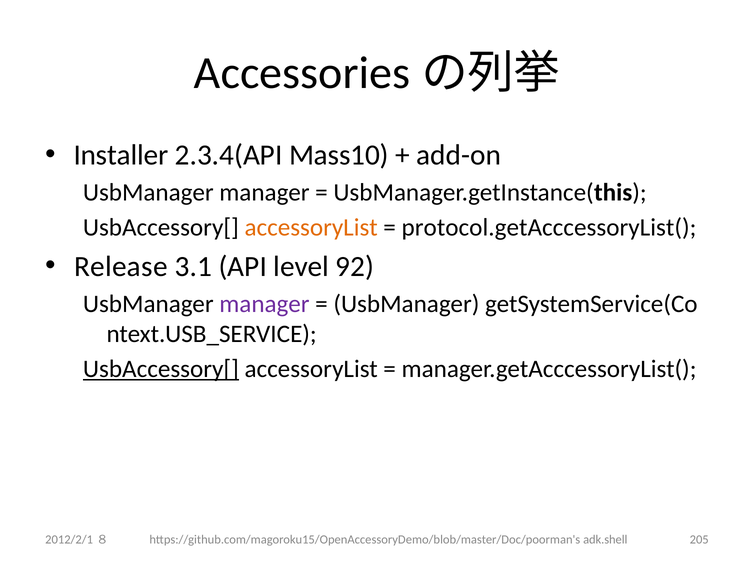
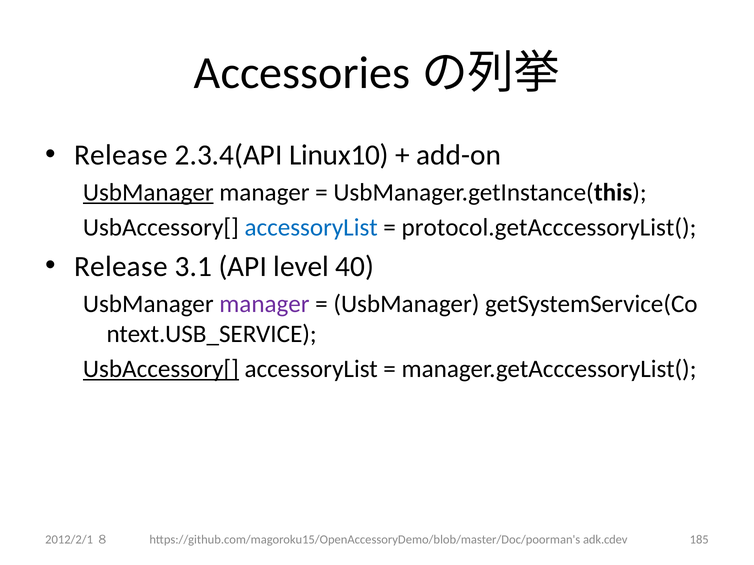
Installer: Installer -> Release (121, 155)
Mass10: Mass10 -> Linux10 (339, 155)
UsbManager underline: none -> present (148, 193)
accessoryList colour: orange -> blue (311, 228)
92: 92 -> 40 (355, 267)
adk.shell: adk.shell -> adk.cdev (605, 540)
205: 205 -> 185 (699, 540)
